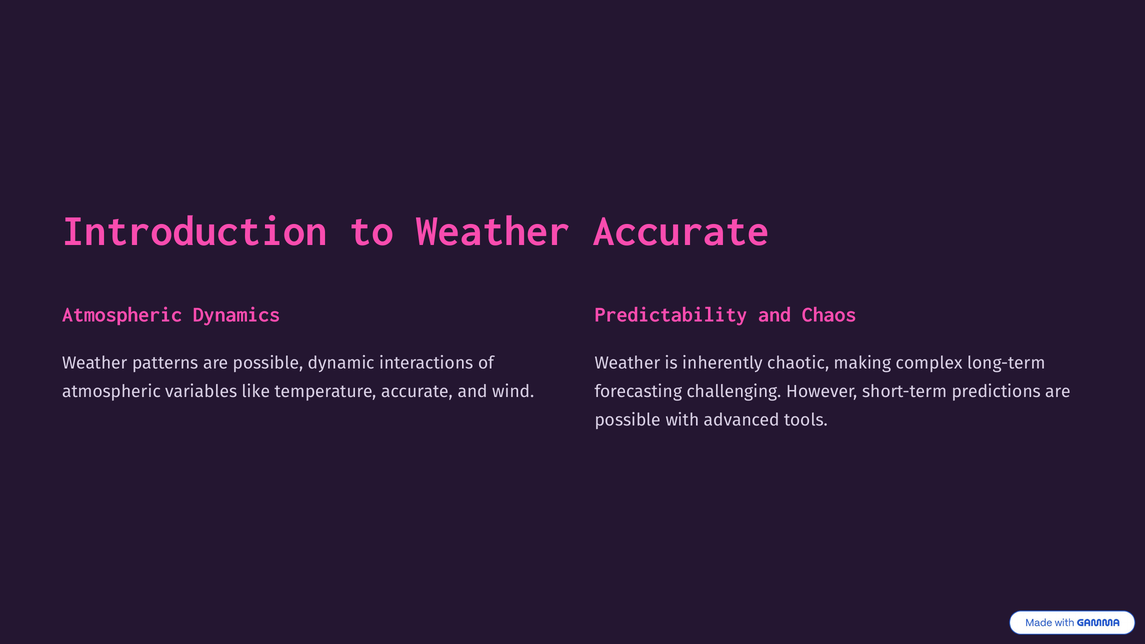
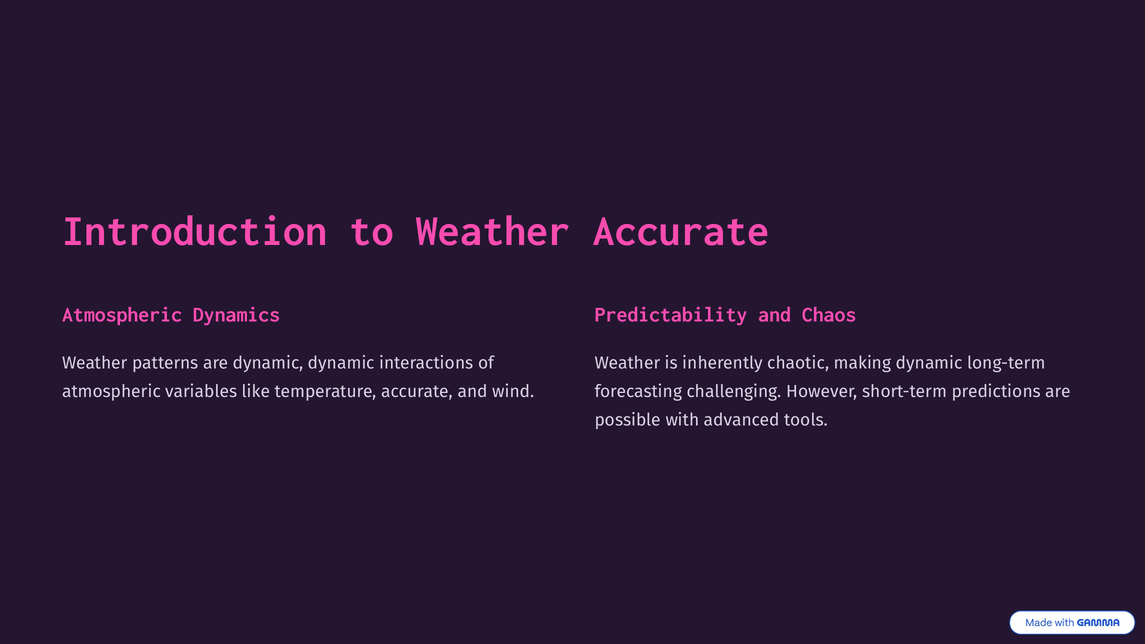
patterns are possible: possible -> dynamic (268, 363)
making complex: complex -> dynamic (929, 363)
